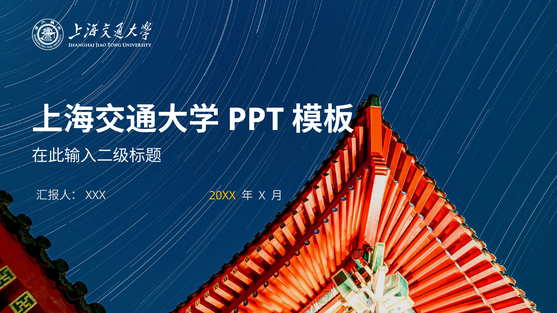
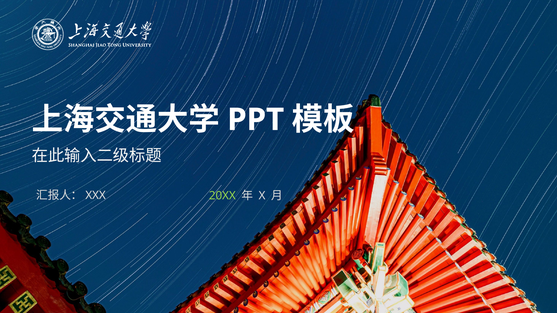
20XX colour: yellow -> light green (222, 196)
